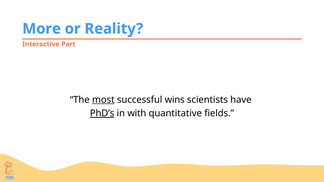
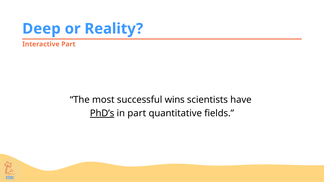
More: More -> Deep (41, 29)
most underline: present -> none (103, 100)
in with: with -> part (137, 113)
